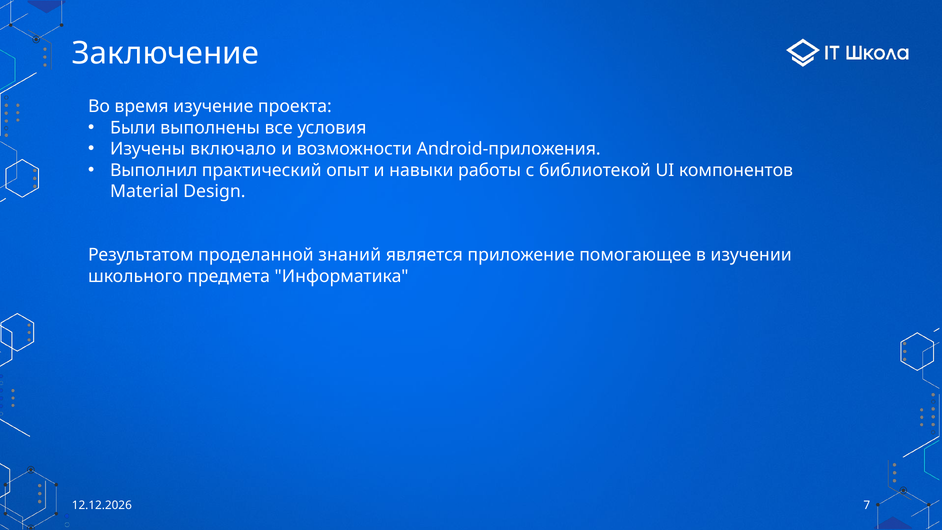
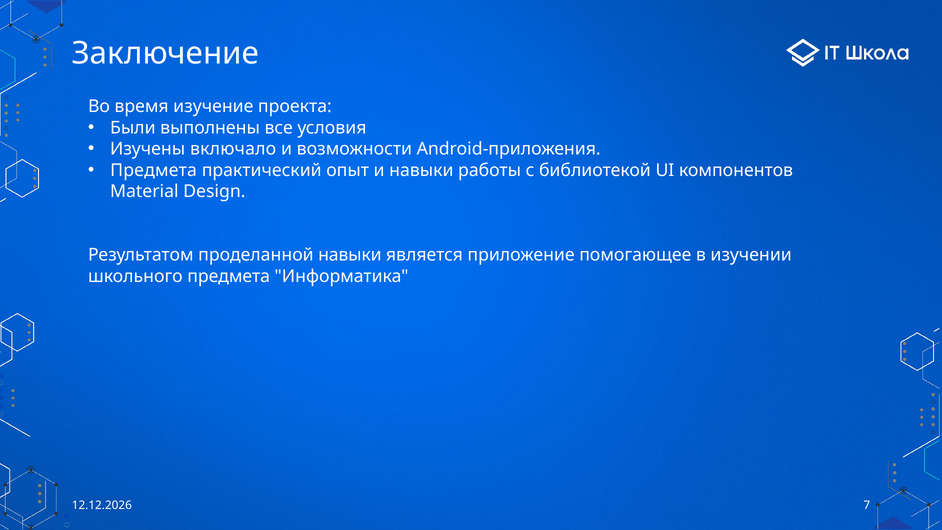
Выполнил: Выполнил -> Предмета (154, 170)
проделанной знаний: знаний -> навыки (350, 255)
